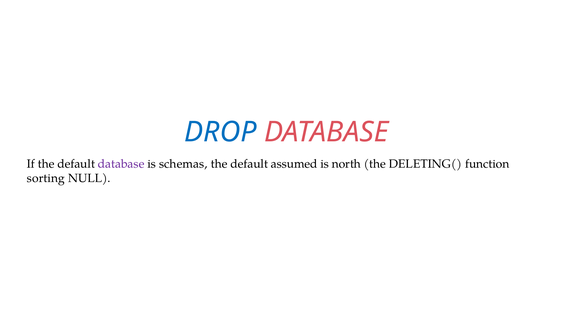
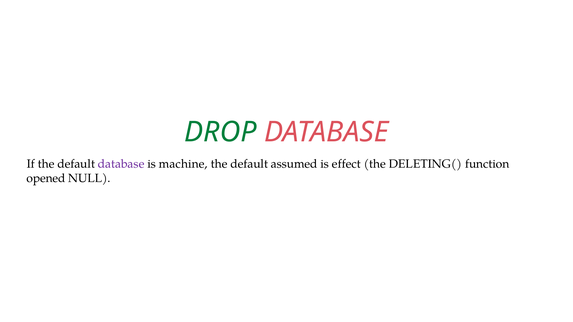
DROP colour: blue -> green (220, 132)
schemas: schemas -> machine (183, 164)
north: north -> effect (346, 164)
sorting: sorting -> opened (46, 178)
